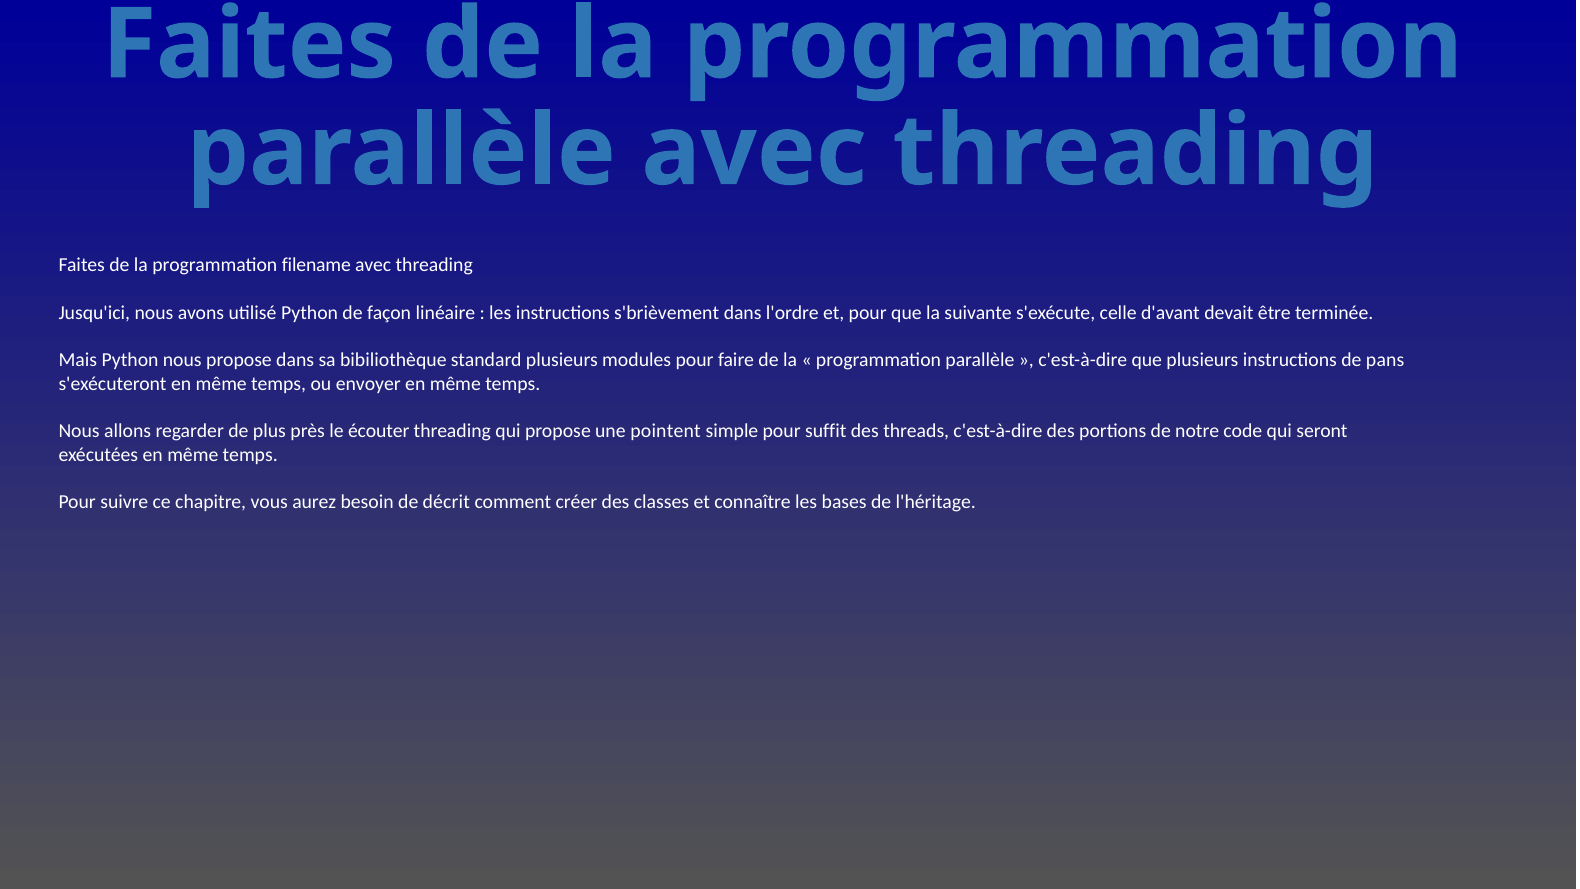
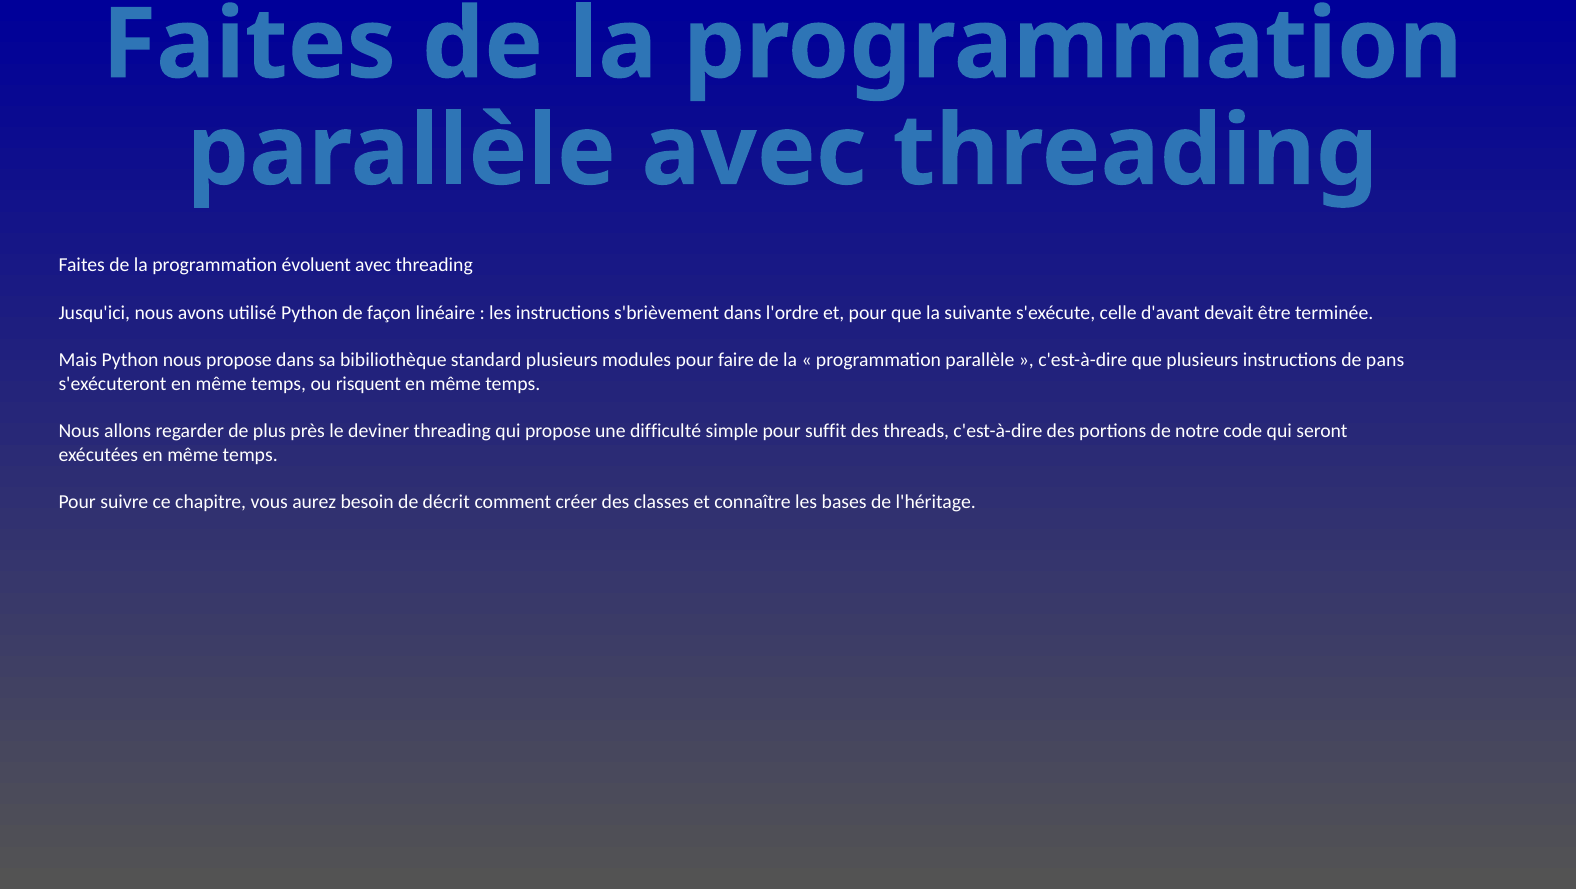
filename: filename -> évoluent (316, 265)
envoyer: envoyer -> risquent (368, 384)
écouter: écouter -> deviner (379, 431)
pointent: pointent -> difficulté (666, 431)
